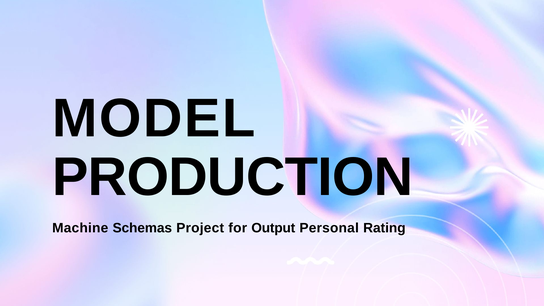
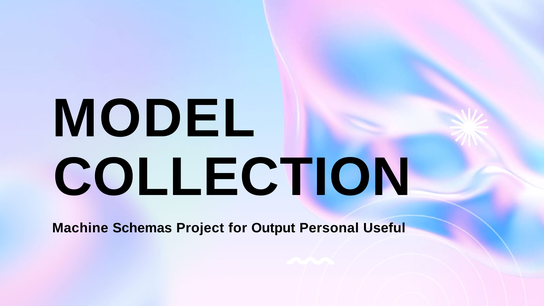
PRODUCTION: PRODUCTION -> COLLECTION (232, 177)
Rating: Rating -> Useful (384, 228)
